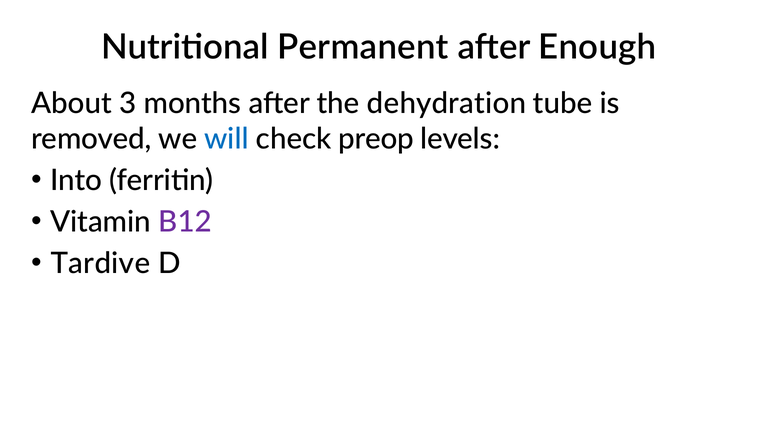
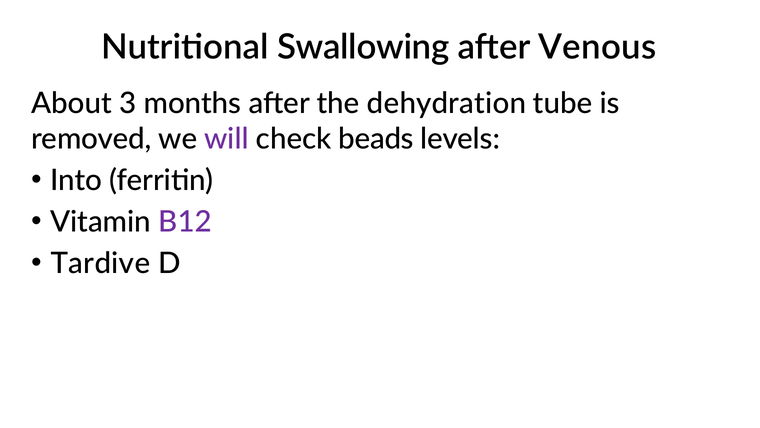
Permanent: Permanent -> Swallowing (363, 47)
Enough: Enough -> Venous (597, 47)
will colour: blue -> purple (226, 139)
preop: preop -> beads (376, 139)
